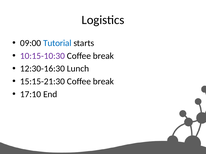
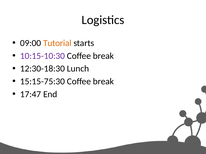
Tutorial colour: blue -> orange (57, 43)
12:30-16:30: 12:30-16:30 -> 12:30-18:30 (42, 69)
15:15-21:30: 15:15-21:30 -> 15:15-75:30 (42, 82)
17:10: 17:10 -> 17:47 (31, 95)
